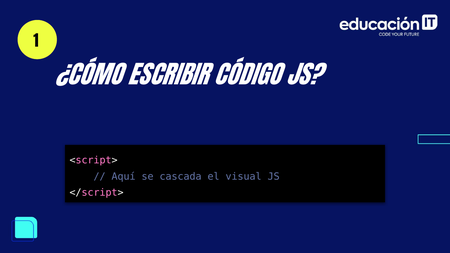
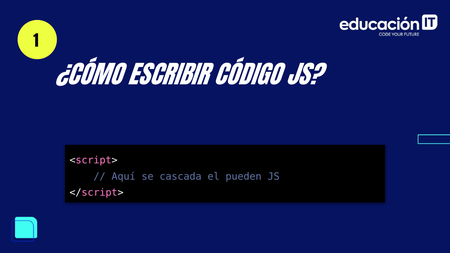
visual: visual -> pueden (244, 176)
